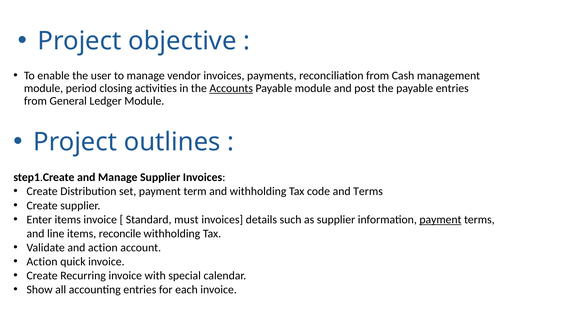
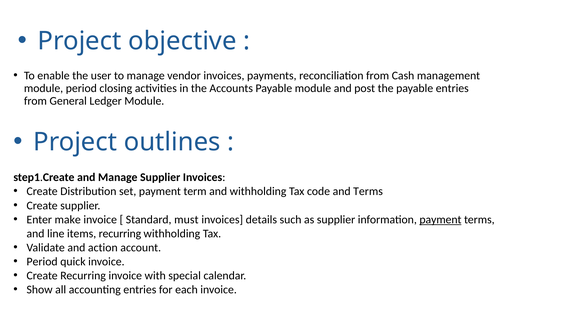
Accounts underline: present -> none (231, 88)
Enter items: items -> make (68, 219)
items reconcile: reconcile -> recurring (120, 233)
Action: Action -> Period (42, 261)
